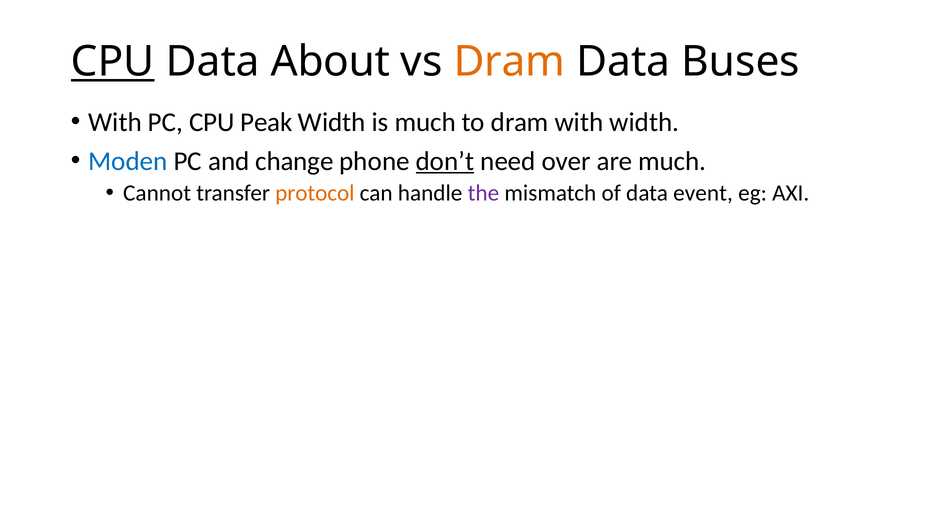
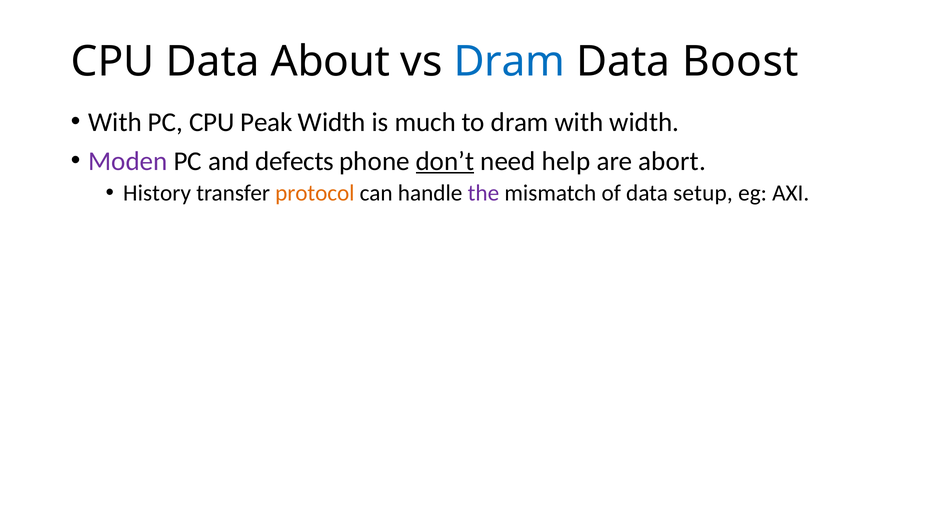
CPU underline: present -> none (113, 62)
Dram colour: orange -> blue (509, 62)
Buses: Buses -> Boost (740, 62)
Moden colour: blue -> purple (128, 161)
change: change -> defects (295, 161)
over: over -> help (566, 161)
are much: much -> abort (672, 161)
Cannot: Cannot -> History (157, 193)
event: event -> setup (703, 193)
